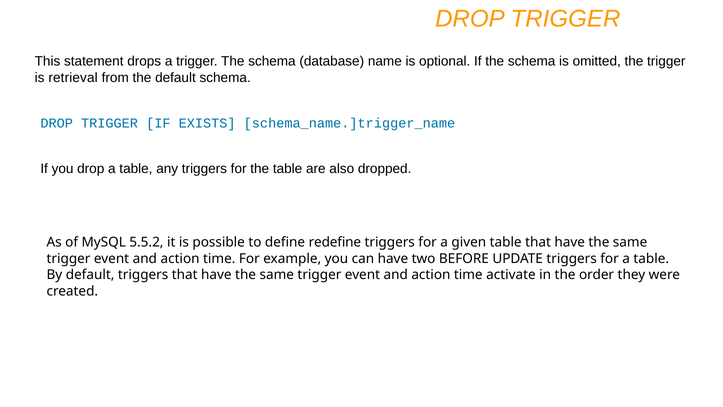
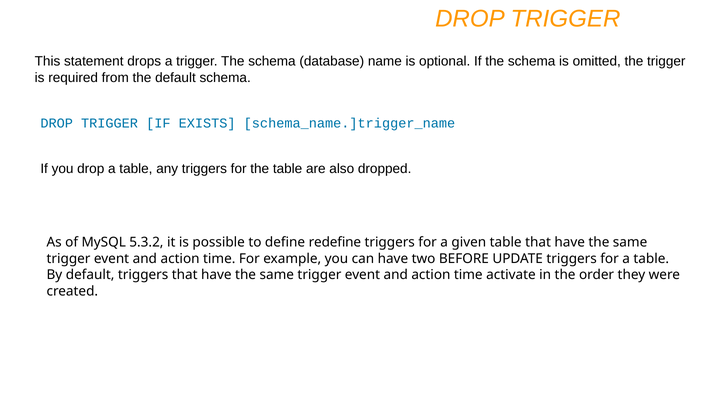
retrieval: retrieval -> required (73, 78)
5.5.2: 5.5.2 -> 5.3.2 (146, 242)
